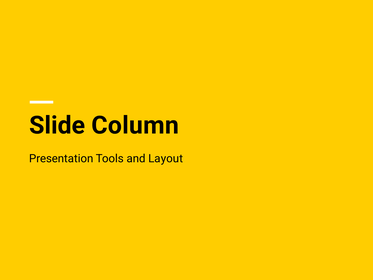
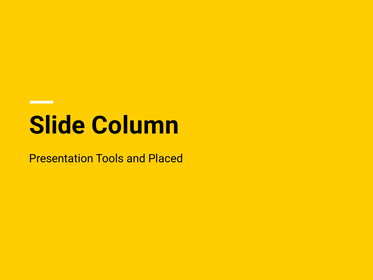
Layout: Layout -> Placed (166, 158)
